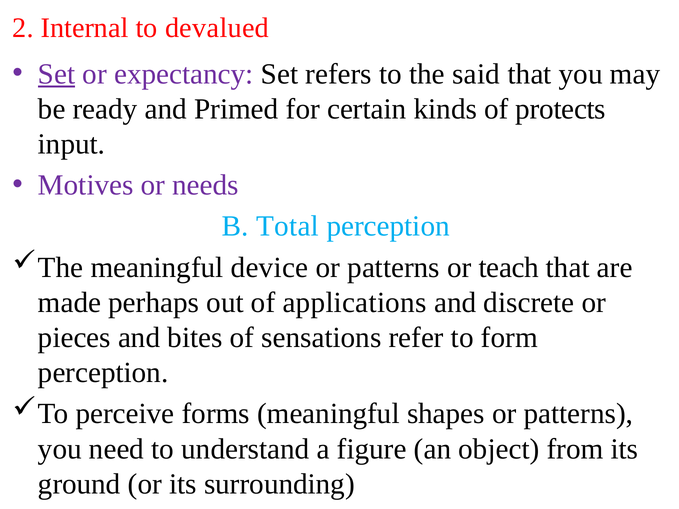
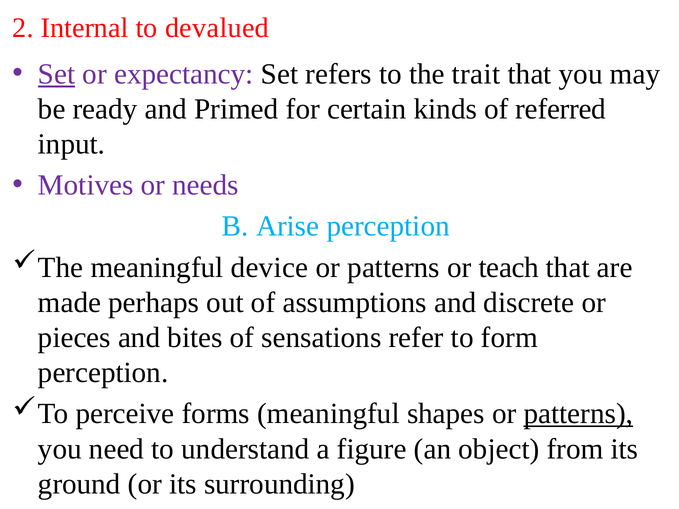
said: said -> trait (476, 74)
protects: protects -> referred (561, 109)
Total: Total -> Arise (288, 226)
applications: applications -> assumptions (355, 303)
patterns underline: none -> present (578, 414)
